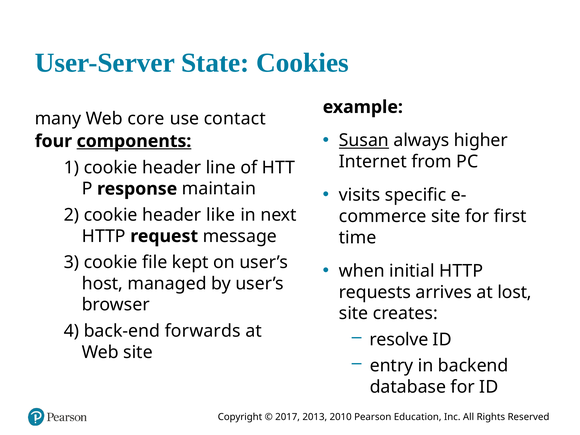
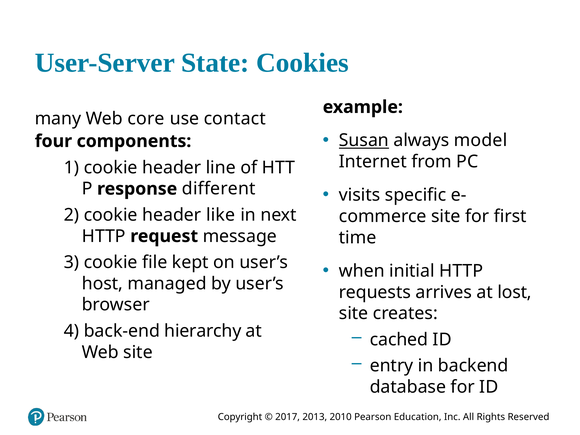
higher: higher -> model (481, 140)
components underline: present -> none (134, 141)
maintain: maintain -> different (219, 189)
forwards: forwards -> hierarchy (203, 331)
resolve: resolve -> cached (399, 340)
